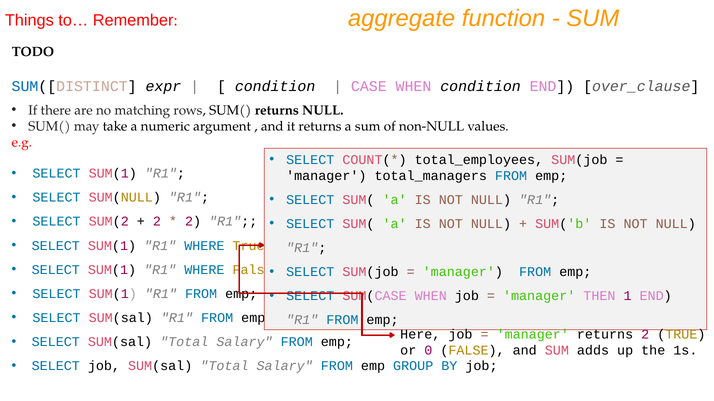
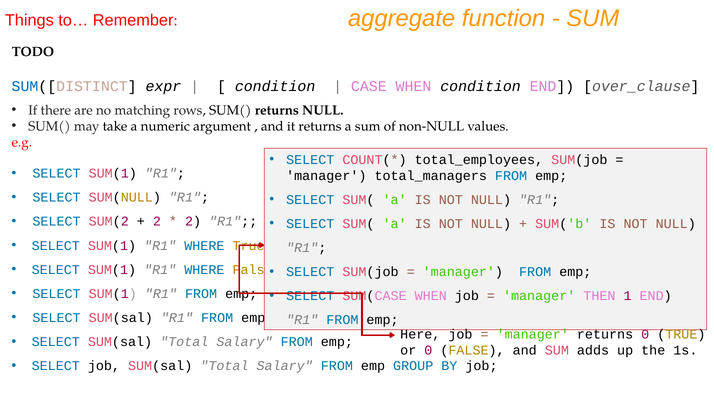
returns 2: 2 -> 0 (645, 335)
